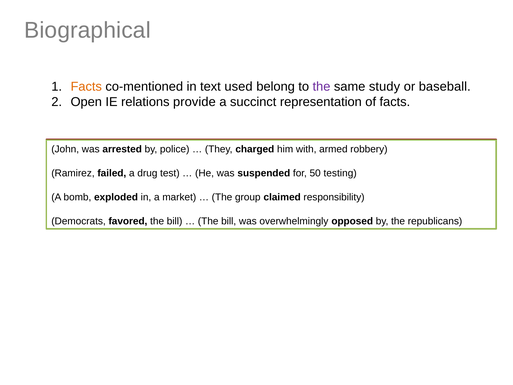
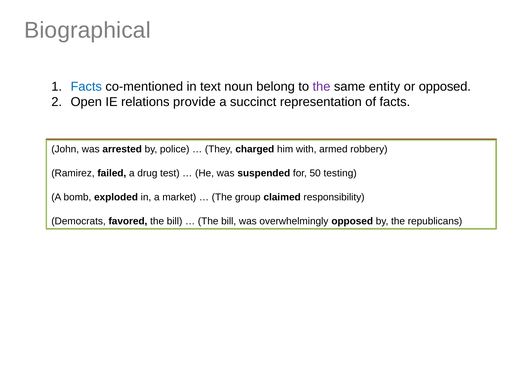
Facts colour: orange -> blue (86, 86)
used: used -> noun (239, 86)
study: study -> entity (385, 86)
or baseball: baseball -> opposed (445, 86)
